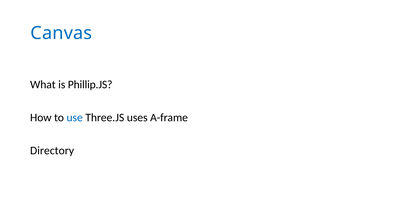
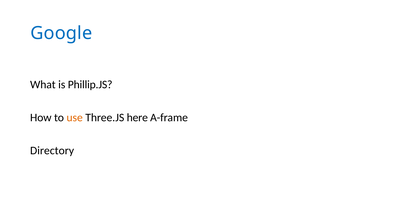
Canvas: Canvas -> Google (61, 33)
use colour: blue -> orange (75, 118)
uses: uses -> here (137, 118)
